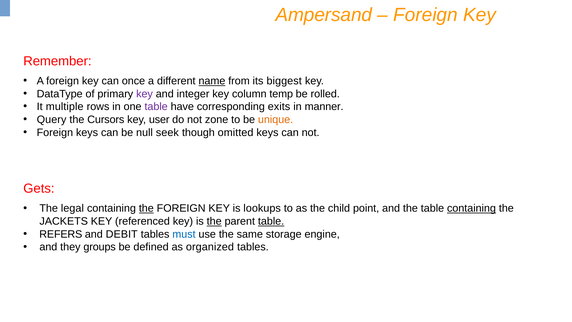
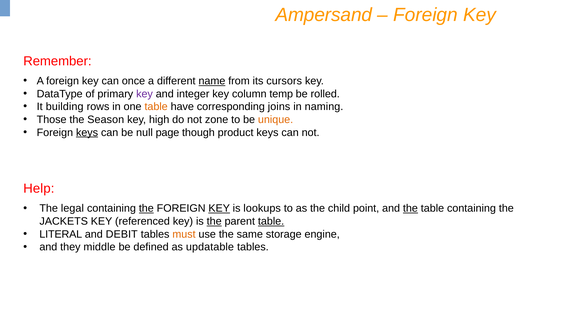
biggest: biggest -> cursors (284, 81)
multiple: multiple -> building (65, 107)
table colour: purple -> orange (156, 107)
exits: exits -> joins (279, 107)
manner: manner -> naming (324, 107)
Query: Query -> Those (52, 119)
Cursors: Cursors -> Season (106, 119)
user: user -> high (159, 119)
keys underline: none -> present (87, 132)
seek: seek -> page (167, 132)
omitted: omitted -> product (236, 132)
Gets: Gets -> Help (39, 188)
KEY underline: none -> present (219, 208)
the underline: none -> present (410, 208)
containing underline: present -> none (471, 208)
REFERS: REFERS -> LITERAL (61, 234)
must colour: blue -> orange (184, 234)
groups: groups -> middle (99, 247)
organized: organized -> updatable (210, 247)
